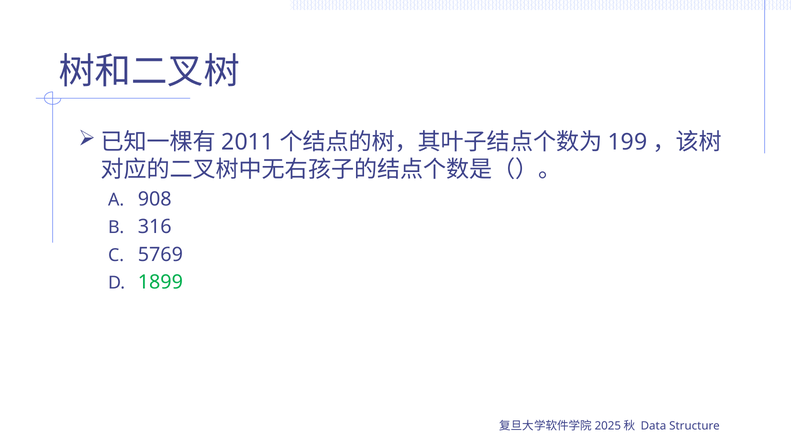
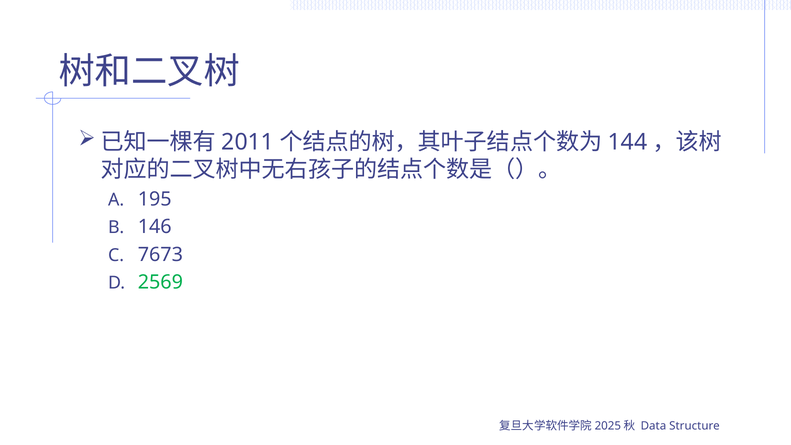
199: 199 -> 144 (627, 142)
908: 908 -> 195 (155, 199)
316: 316 -> 146 (155, 227)
5769: 5769 -> 7673 (160, 255)
1899: 1899 -> 2569 (160, 282)
